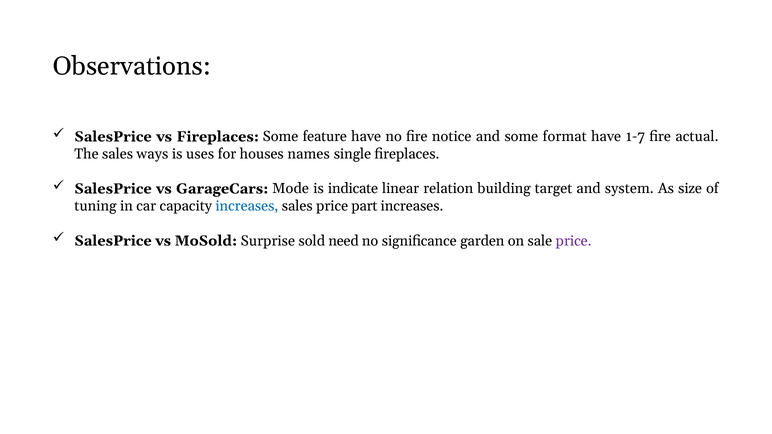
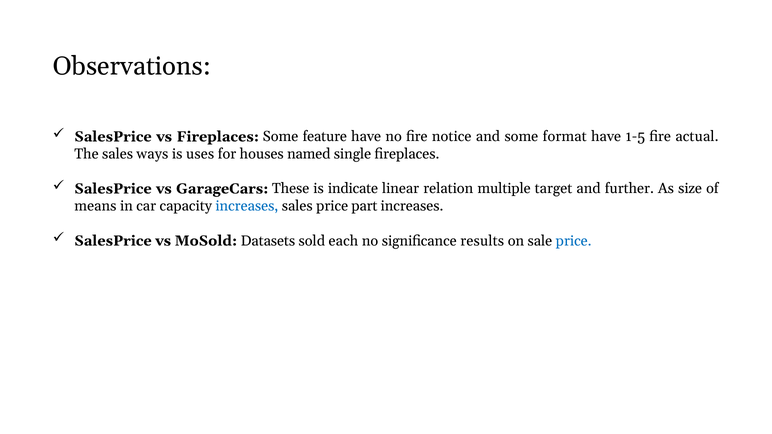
1-7: 1-7 -> 1-5 (635, 137)
names: names -> named (309, 154)
Mode: Mode -> These (291, 189)
building: building -> multiple (504, 189)
system: system -> further (629, 189)
tuning: tuning -> means (95, 206)
Surprise: Surprise -> Datasets (268, 241)
need: need -> each (343, 241)
garden: garden -> results (482, 241)
price colour: purple -> blue (574, 241)
